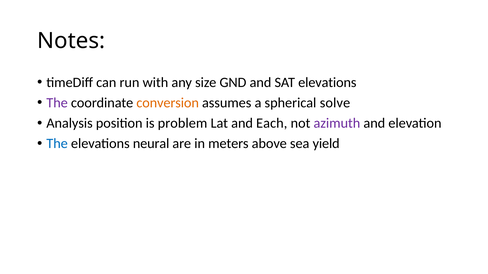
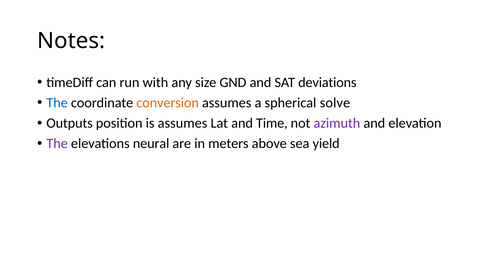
SAT elevations: elevations -> deviations (327, 83)
The colour: purple -> blue (57, 103)
Analysis: Analysis -> Outputs (70, 123)
is problem: problem -> assumes (183, 123)
Each: Each -> Time (272, 123)
The colour: blue -> purple (57, 144)
